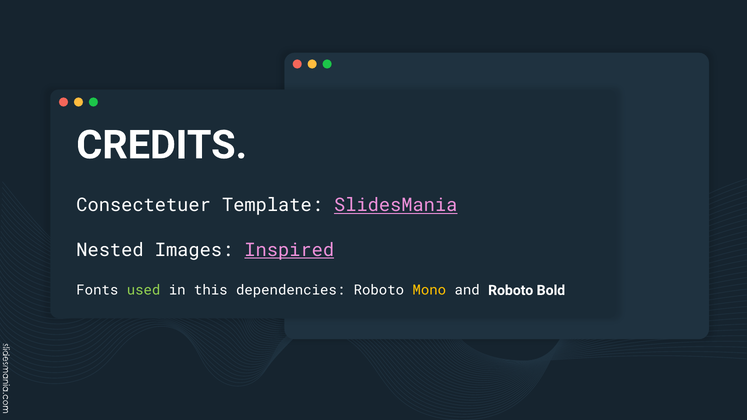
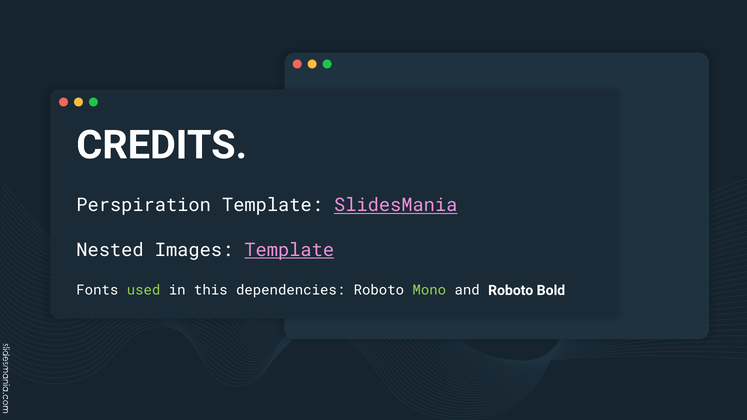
Consectetuer: Consectetuer -> Perspiration (144, 205)
Images Inspired: Inspired -> Template (289, 250)
Mono colour: yellow -> light green (429, 290)
